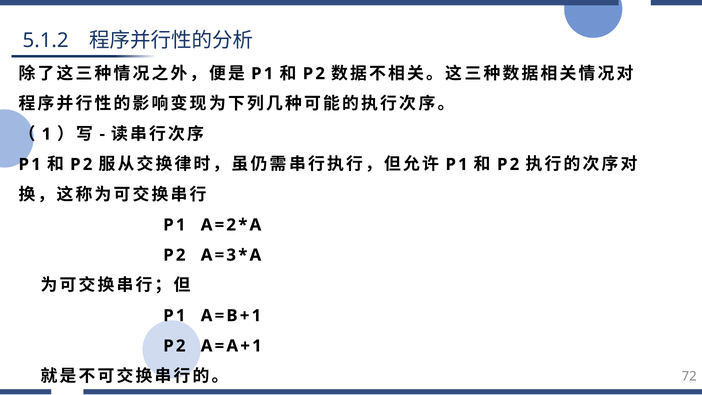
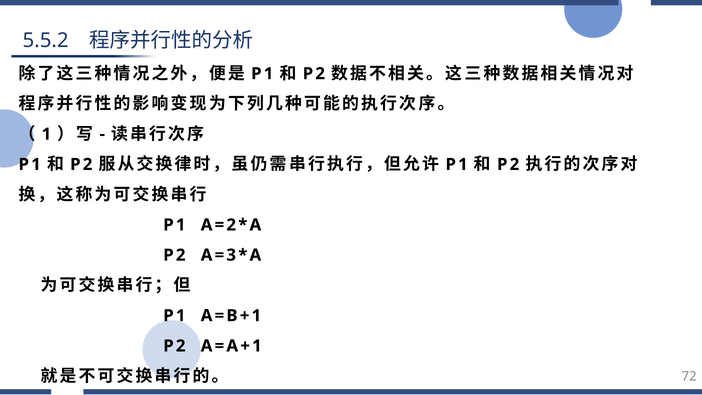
5.1.2: 5.1.2 -> 5.5.2 (46, 41)
